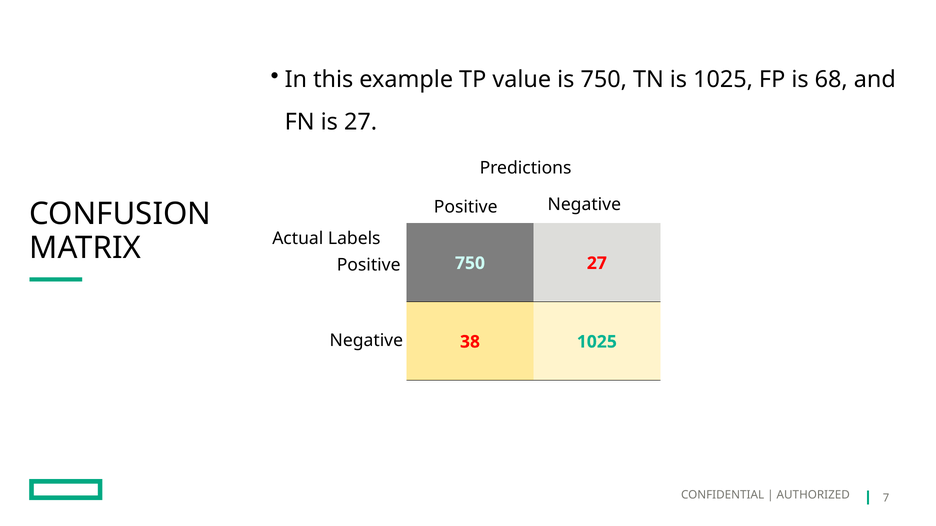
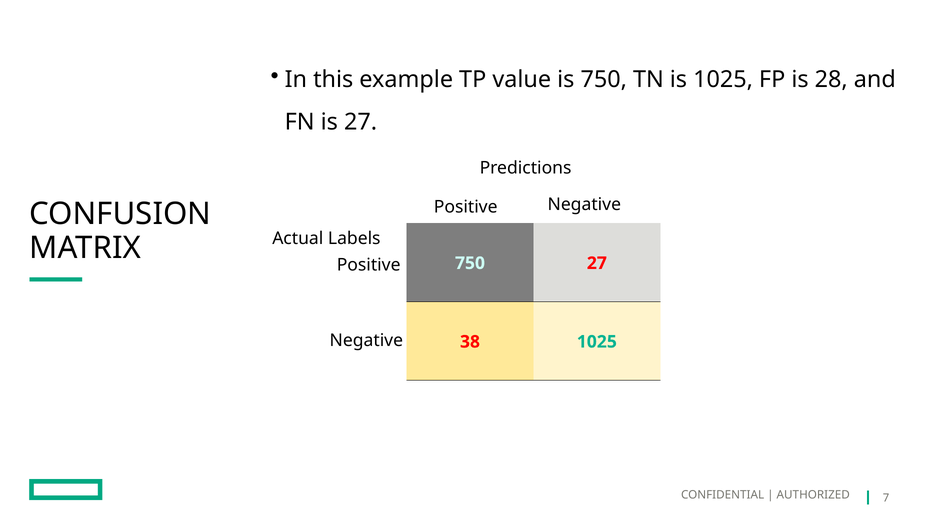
68: 68 -> 28 (831, 80)
